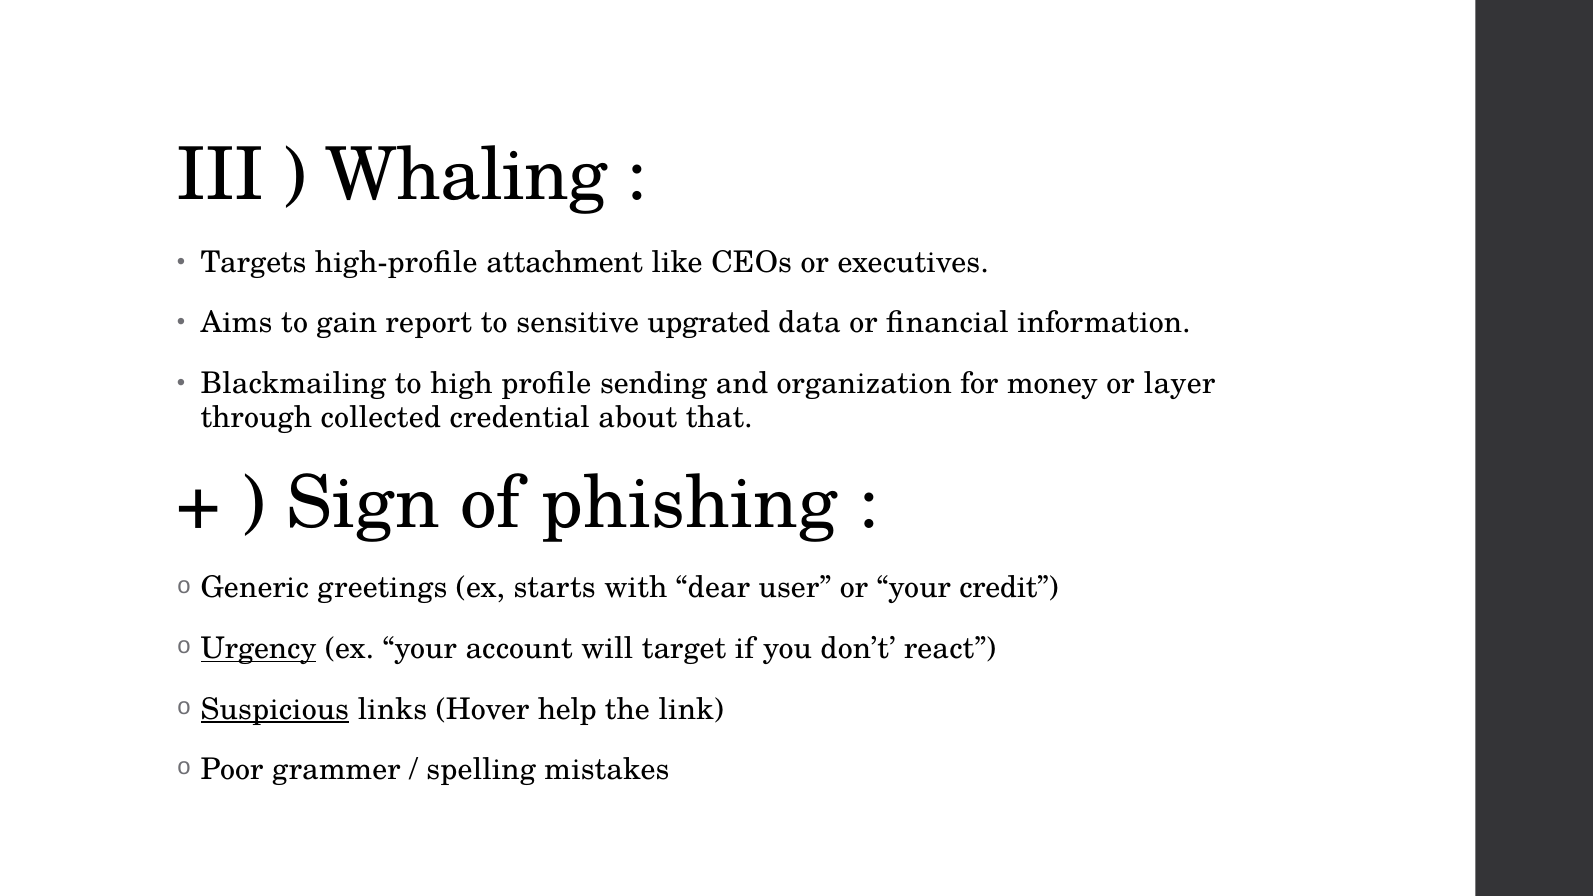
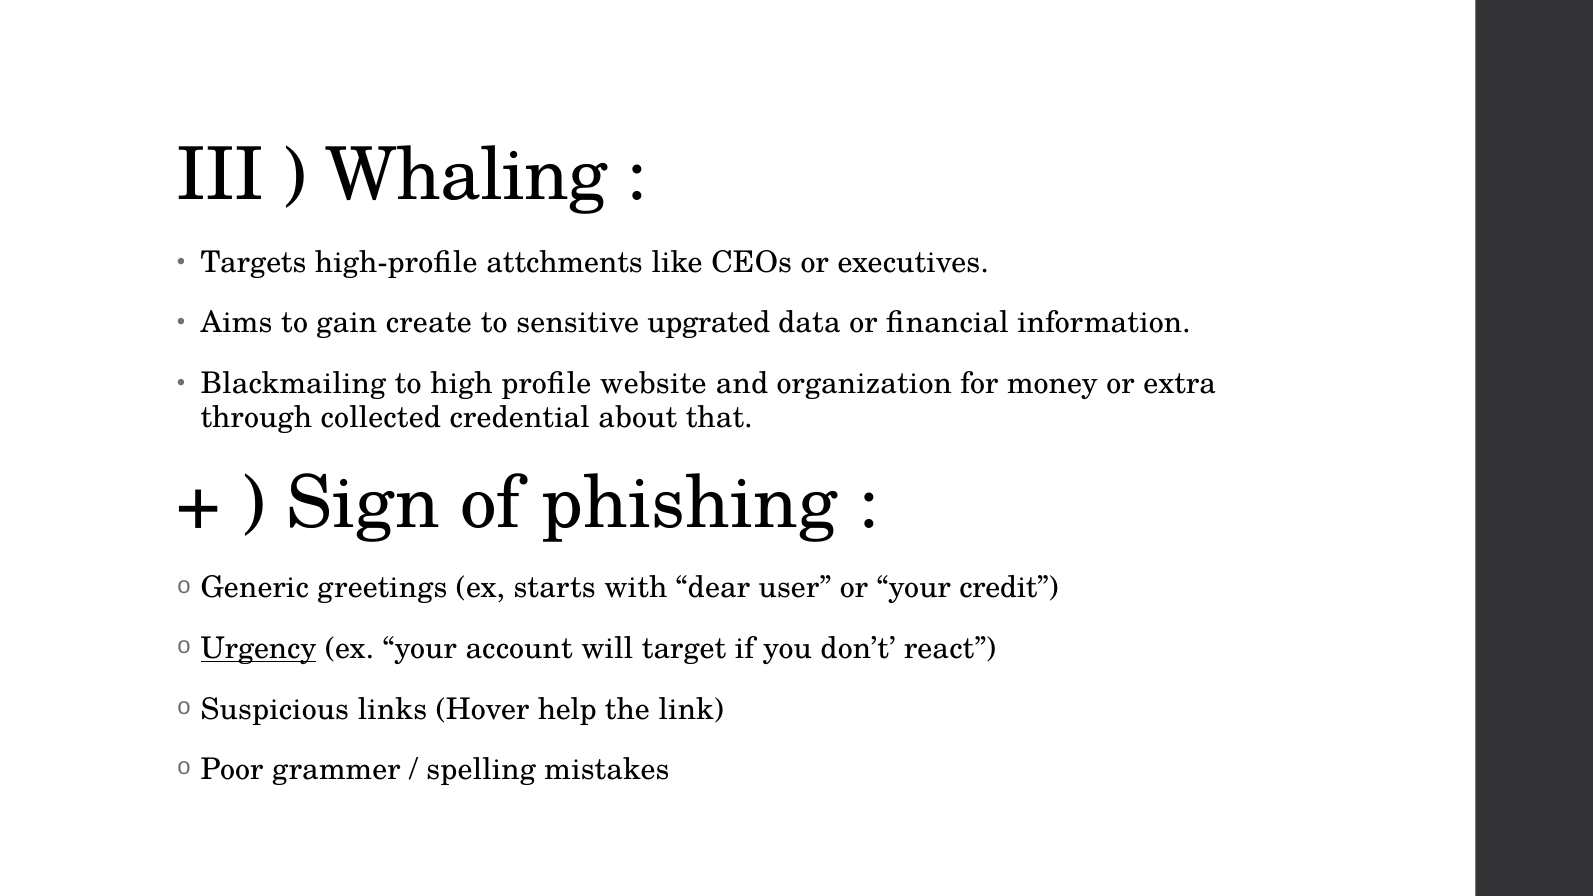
attachment: attachment -> attchments (565, 262)
report: report -> create (429, 323)
sending: sending -> website (653, 384)
layer: layer -> extra (1180, 384)
Suspicious underline: present -> none (275, 709)
